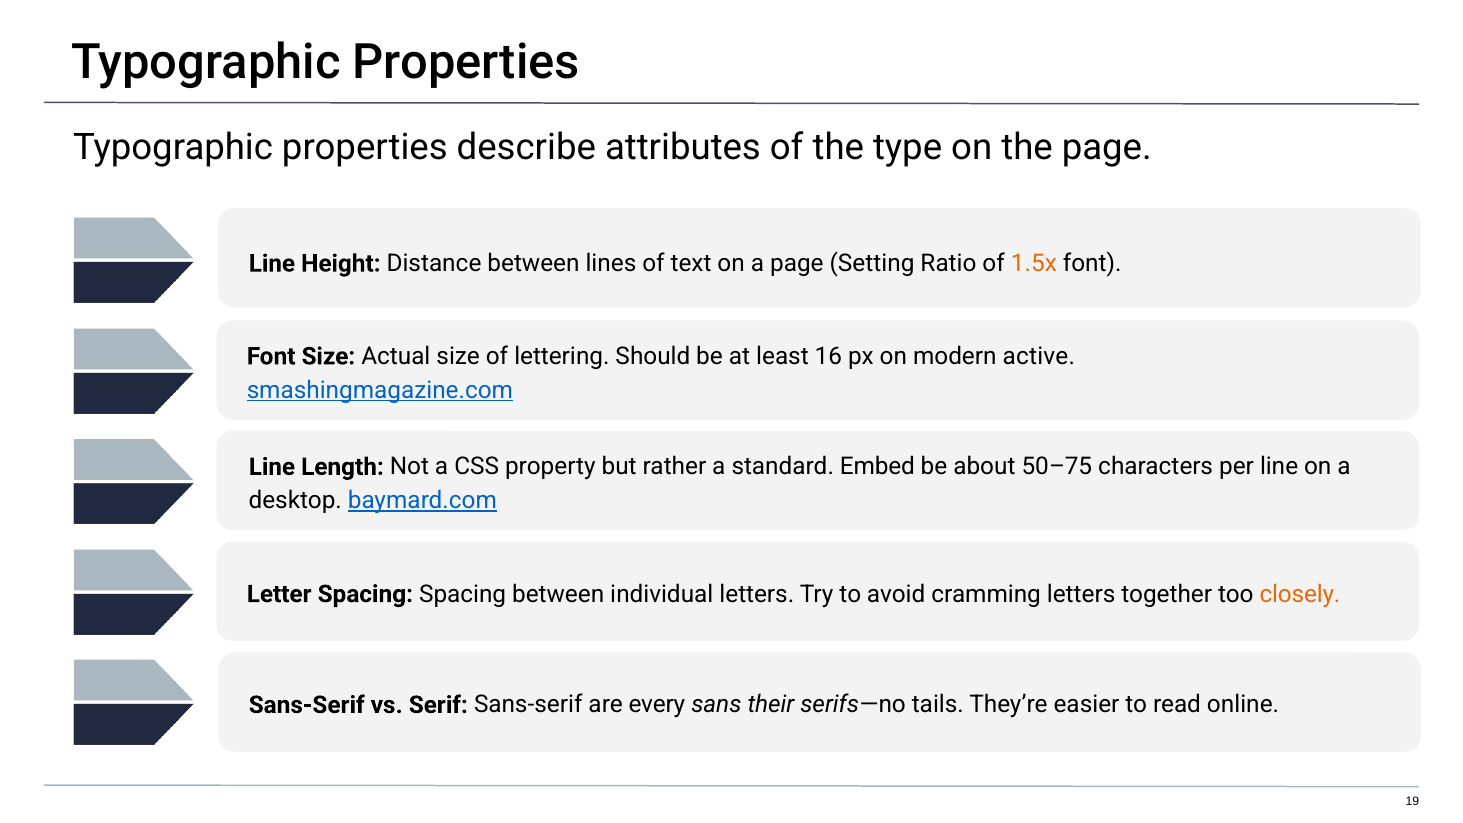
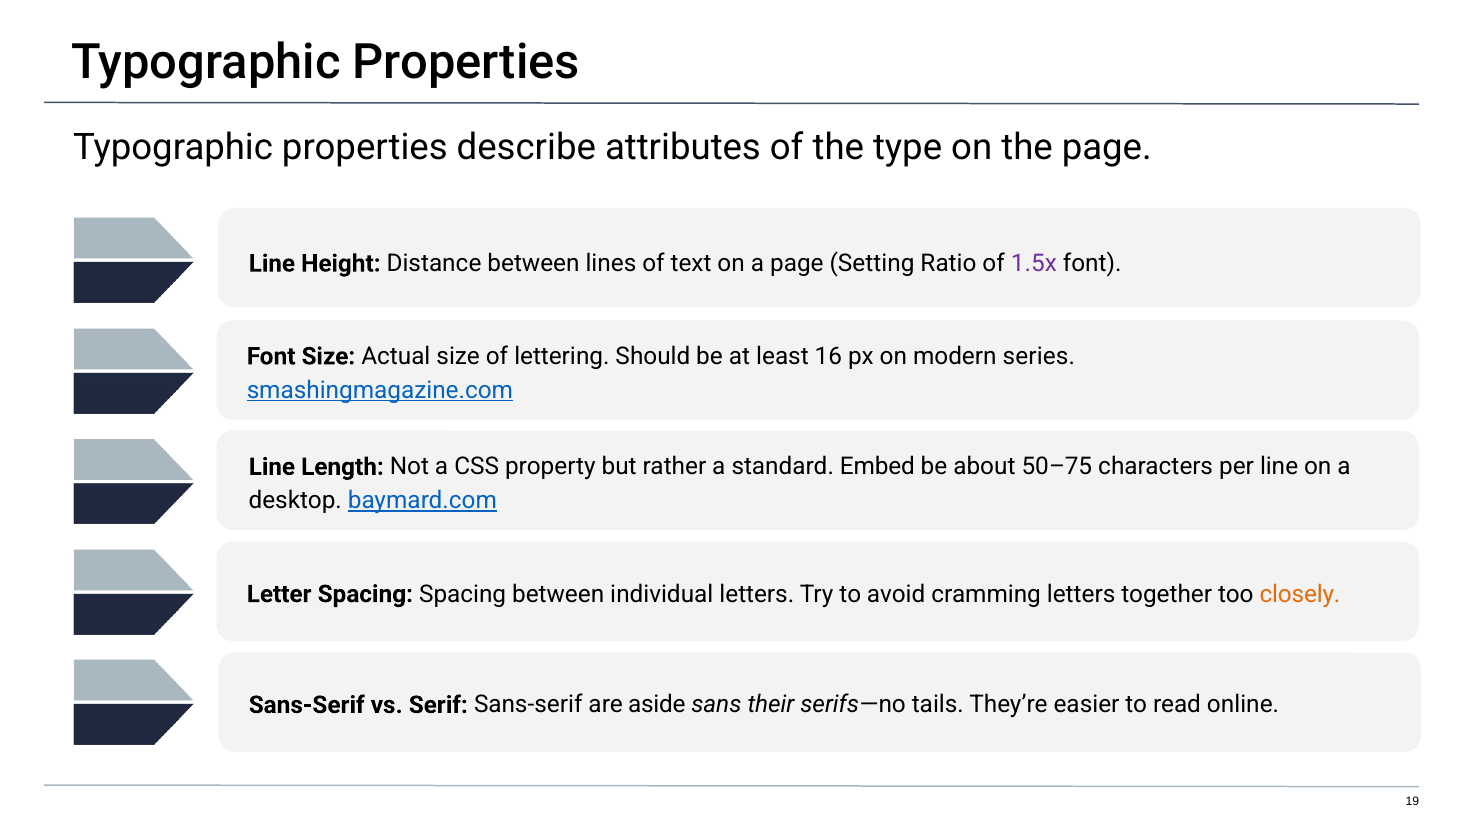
1.5x colour: orange -> purple (1034, 263)
active: active -> series (1039, 356)
every: every -> aside (657, 705)
